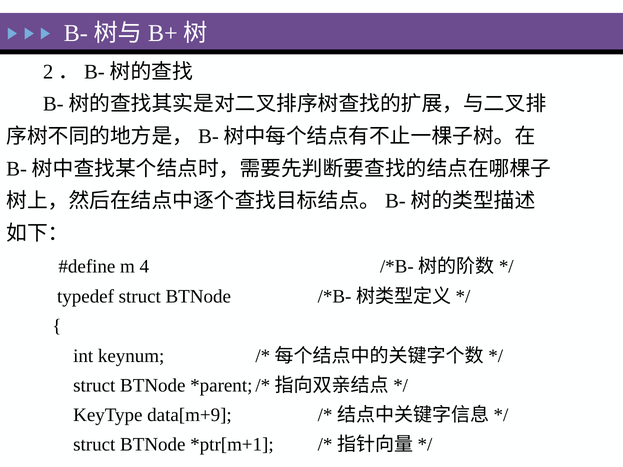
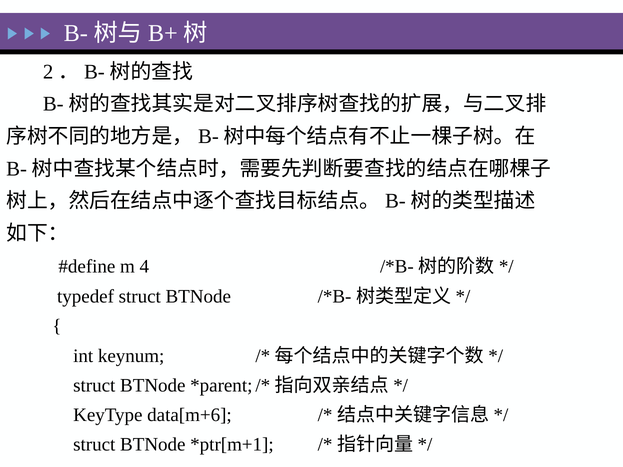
data[m+9: data[m+9 -> data[m+6 (189, 415)
